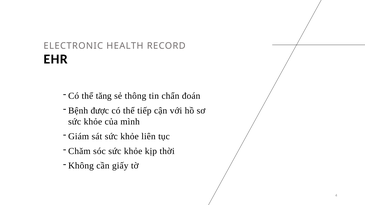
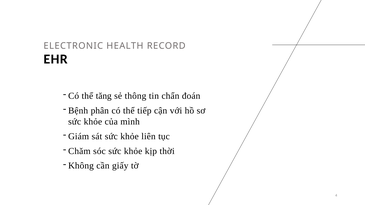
được: được -> phân (100, 111)
